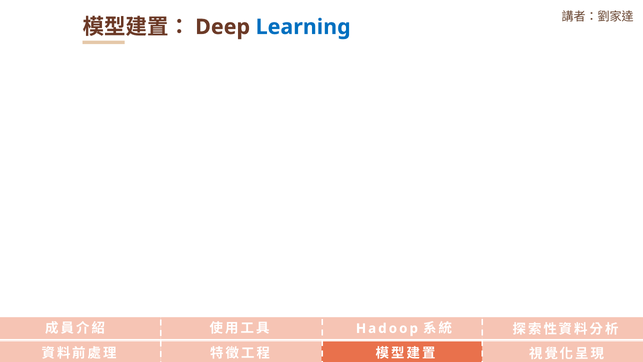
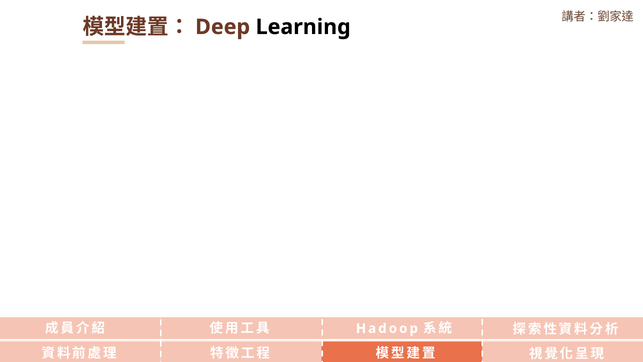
Learning colour: blue -> black (303, 27)
